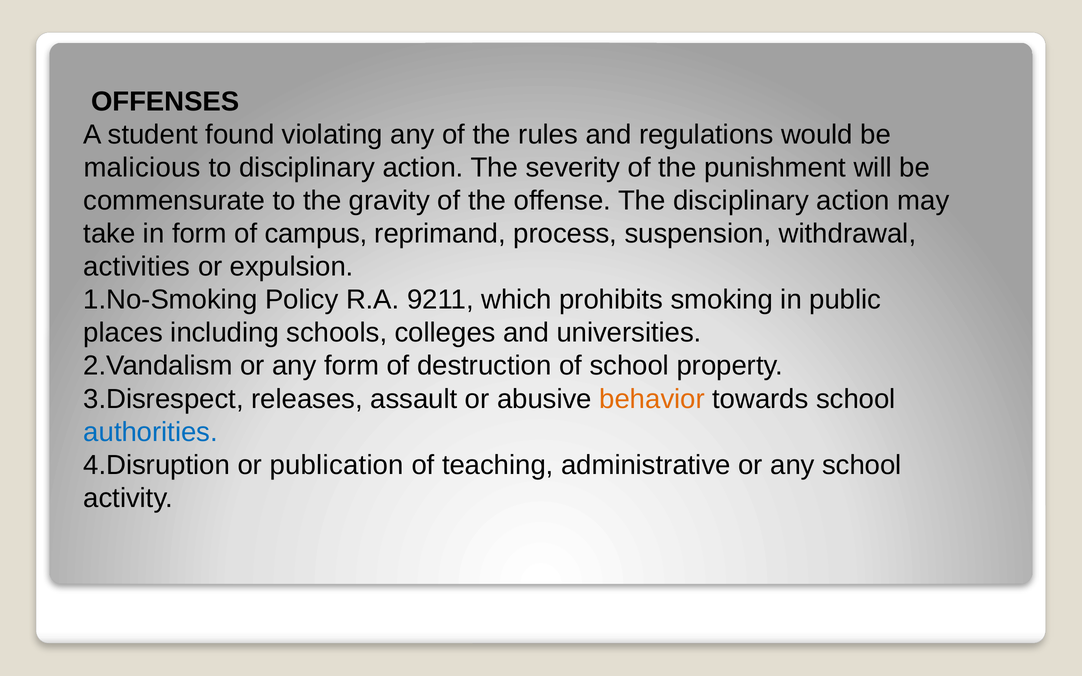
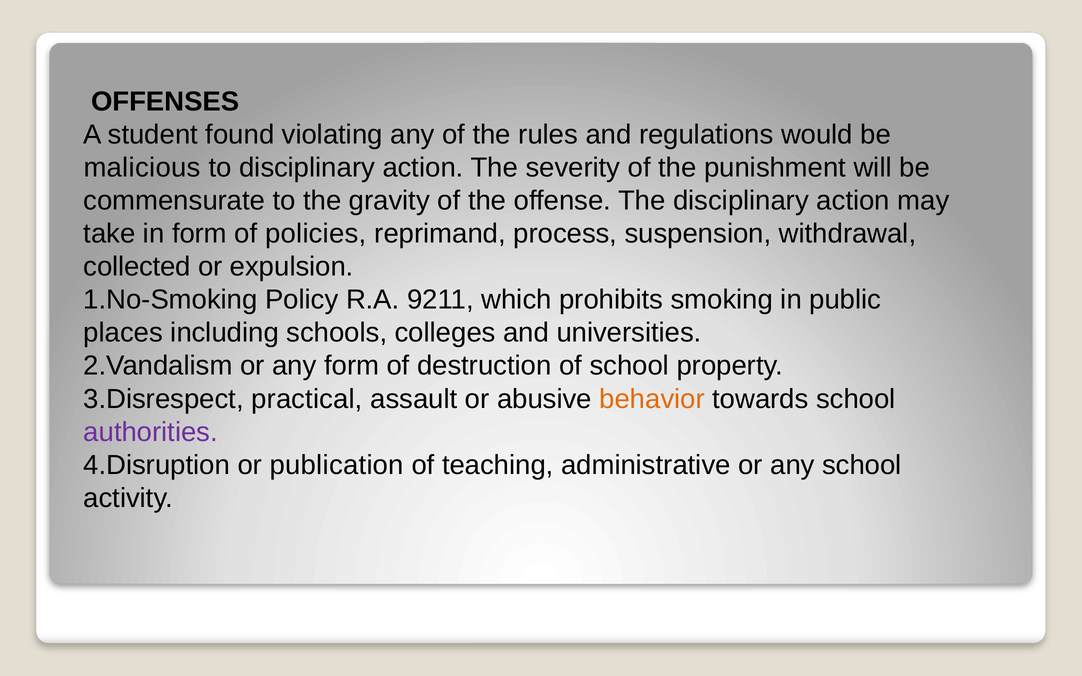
campus: campus -> policies (316, 234)
activities: activities -> collected (137, 267)
releases: releases -> practical (307, 399)
authorities colour: blue -> purple (151, 432)
